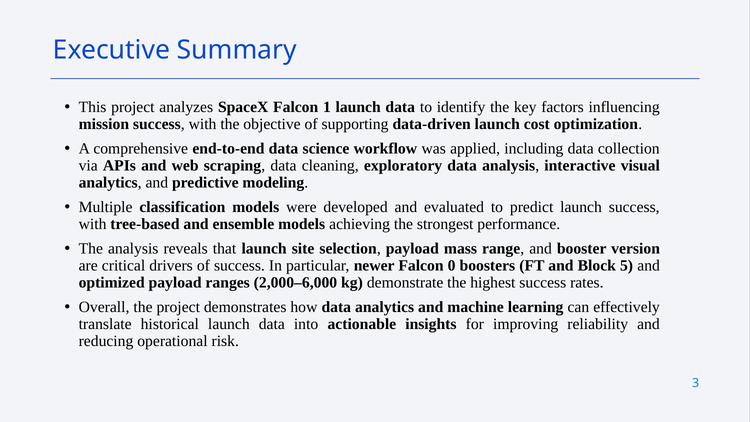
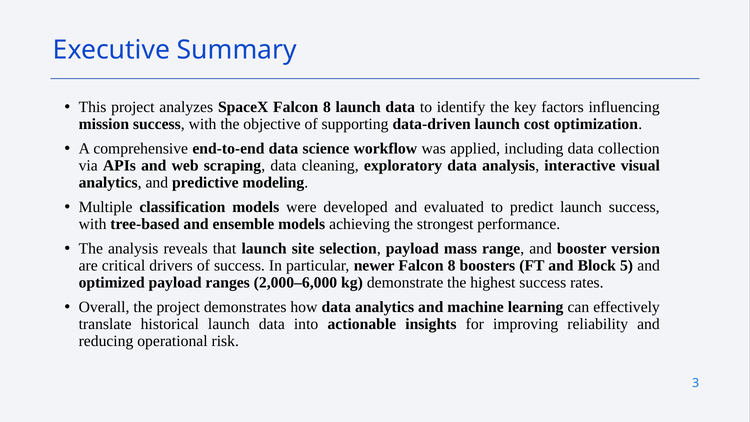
SpaceX Falcon 1: 1 -> 8 (327, 107)
newer Falcon 0: 0 -> 8 (452, 266)
